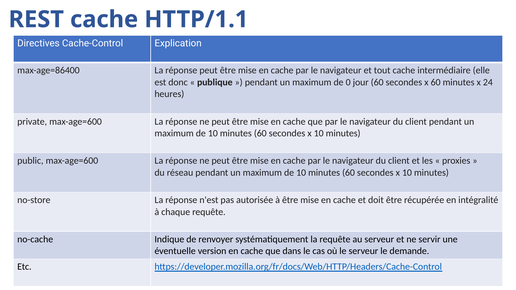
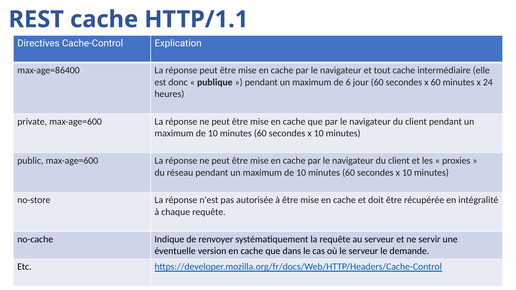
0: 0 -> 6 (348, 82)
